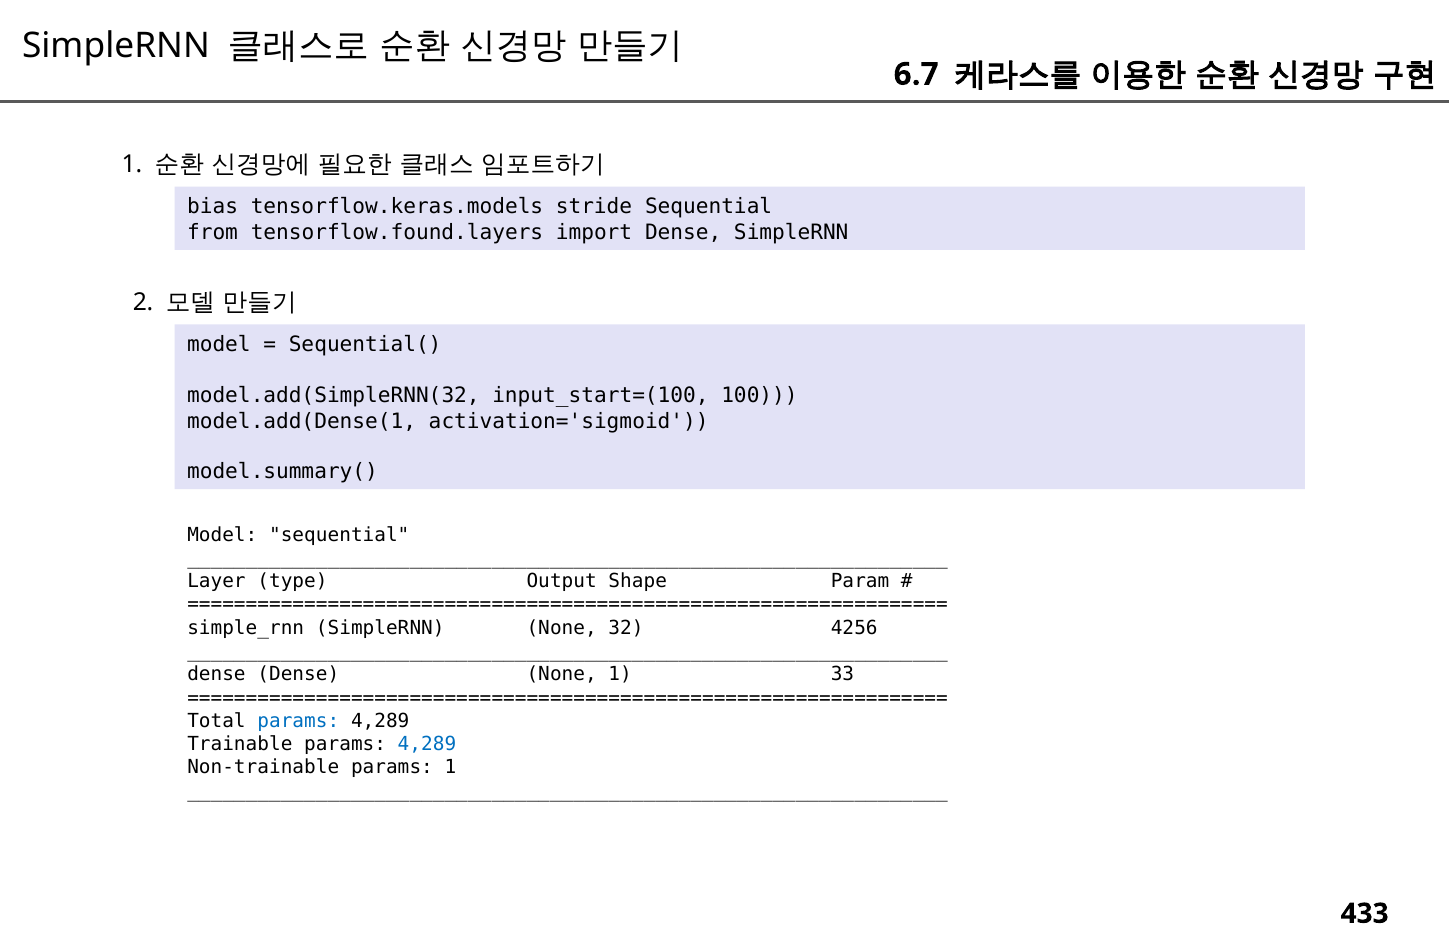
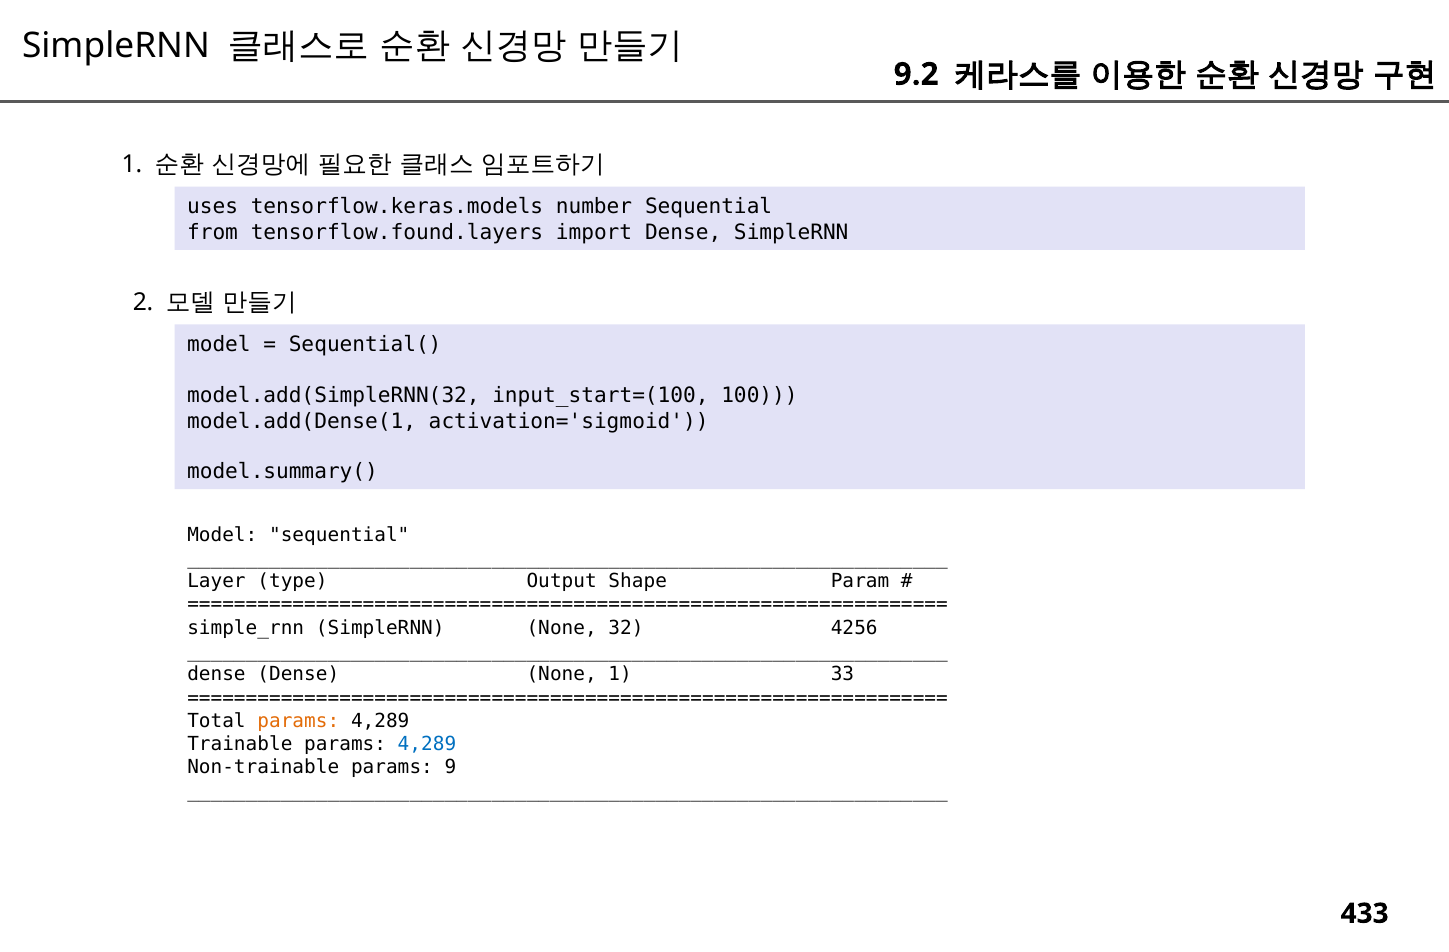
6.7: 6.7 -> 9.2 (916, 74)
bias: bias -> uses (213, 207)
stride: stride -> number (594, 207)
params colour: blue -> orange (298, 721)
params 1: 1 -> 9 (450, 767)
